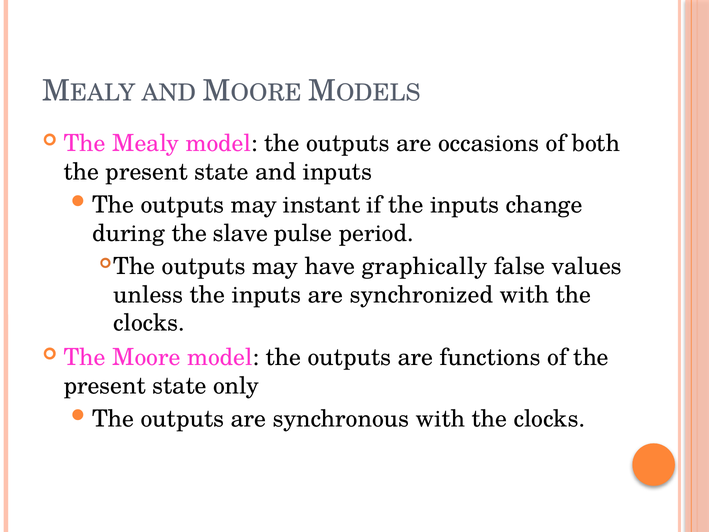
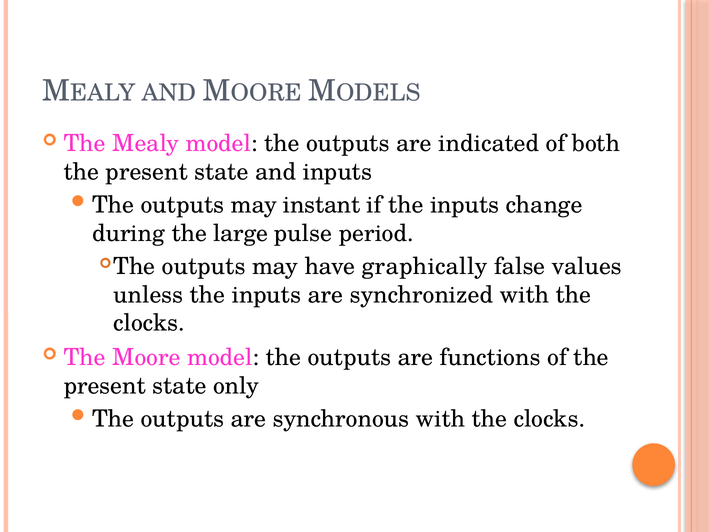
occasions: occasions -> indicated (489, 143)
slave: slave -> large (241, 233)
